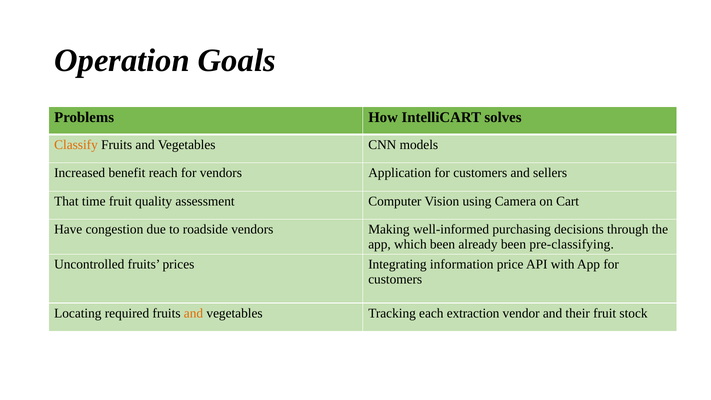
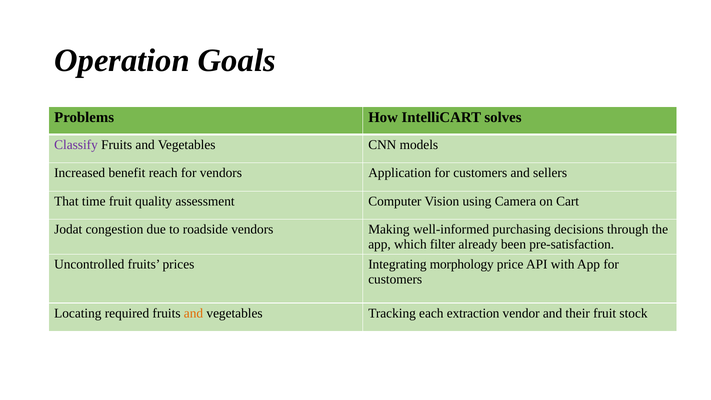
Classify colour: orange -> purple (76, 145)
Have: Have -> Jodat (68, 229)
which been: been -> filter (443, 244)
pre-classifying: pre-classifying -> pre-satisfaction (572, 244)
information: information -> morphology (462, 264)
